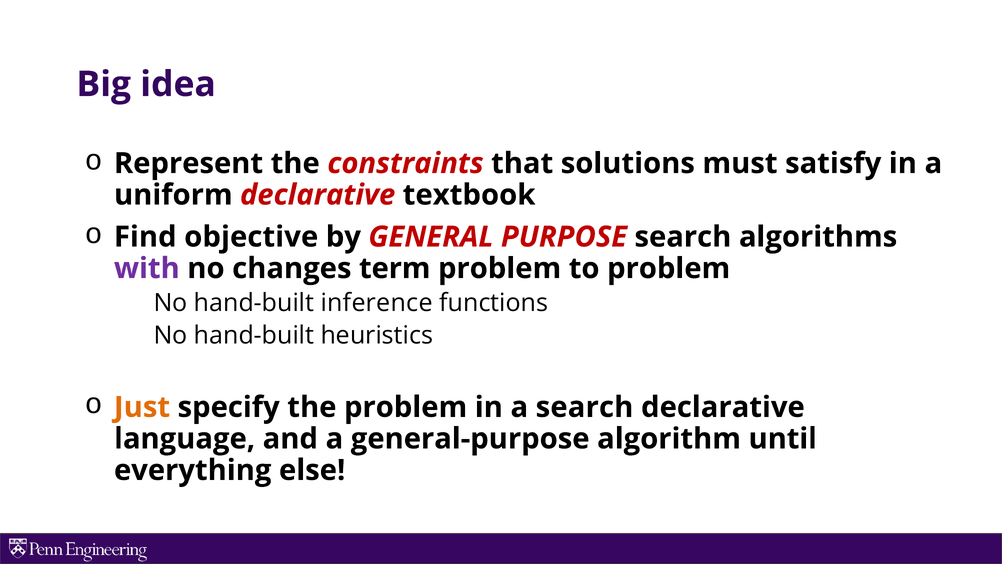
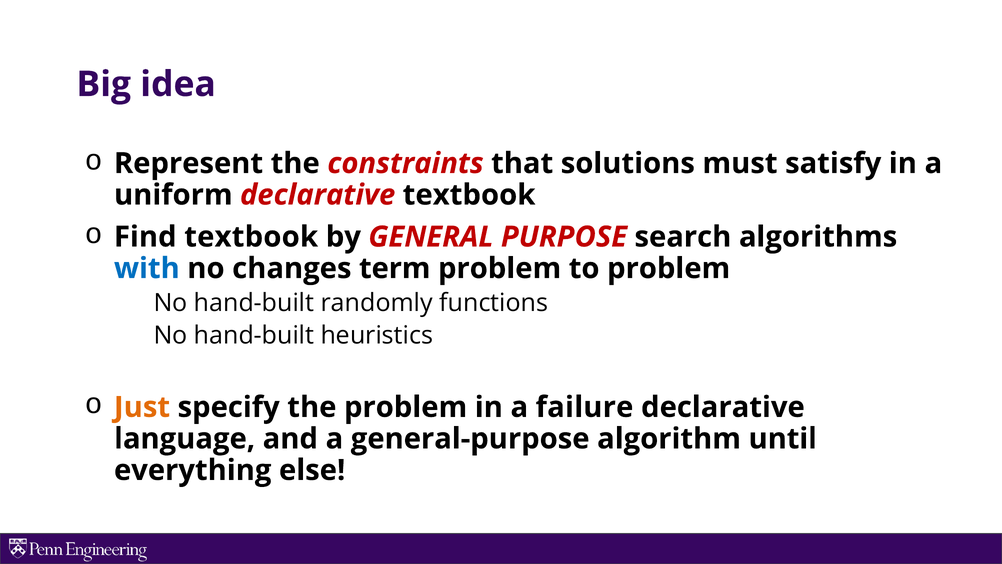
Find objective: objective -> textbook (251, 237)
with colour: purple -> blue (147, 268)
inference: inference -> randomly (377, 303)
a search: search -> failure (585, 407)
